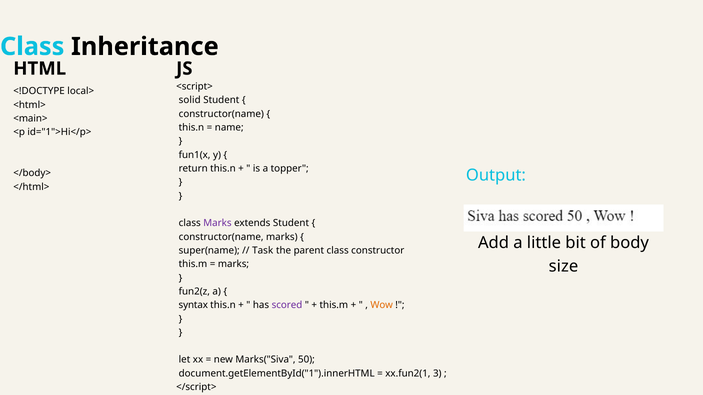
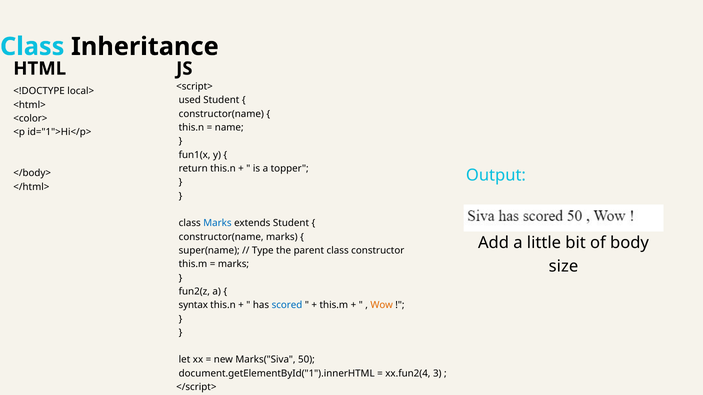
solid: solid -> used (190, 100)
<main>: <main> -> <color> (30, 119)
Marks colour: purple -> blue (217, 223)
Task: Task -> Type (263, 251)
scored colour: purple -> blue (287, 305)
xx.fun2(1: xx.fun2(1 -> xx.fun2(4 (408, 374)
